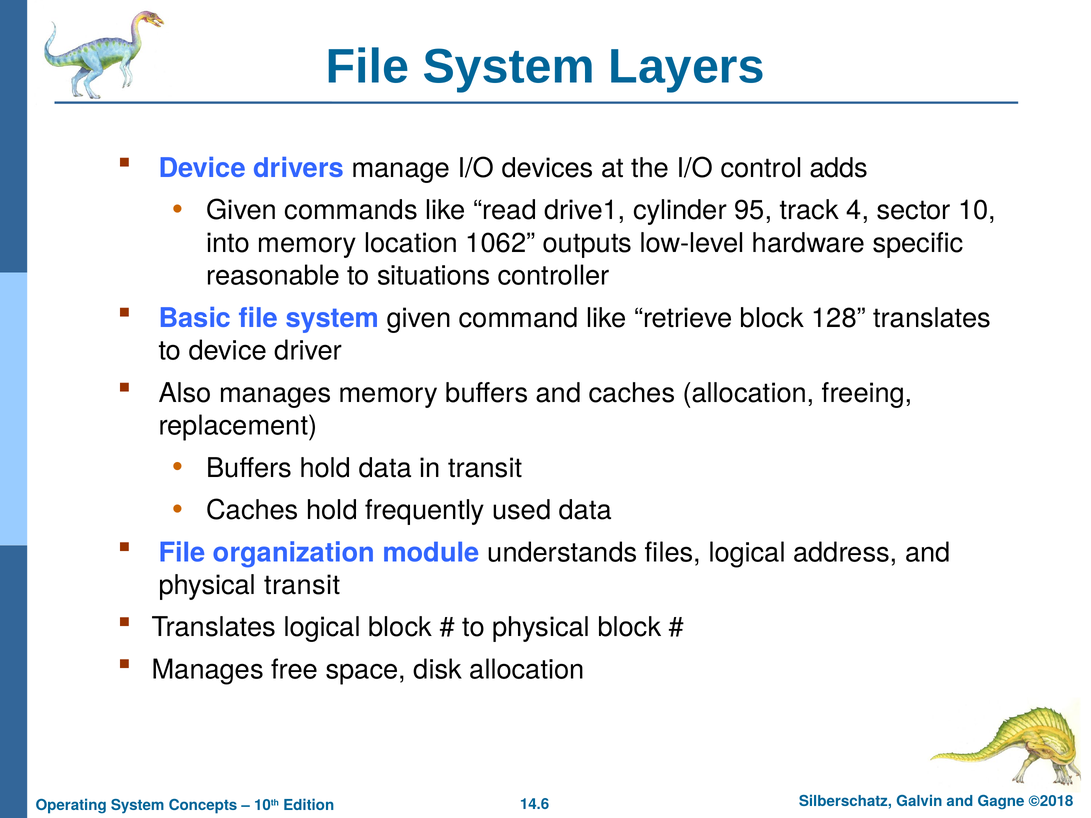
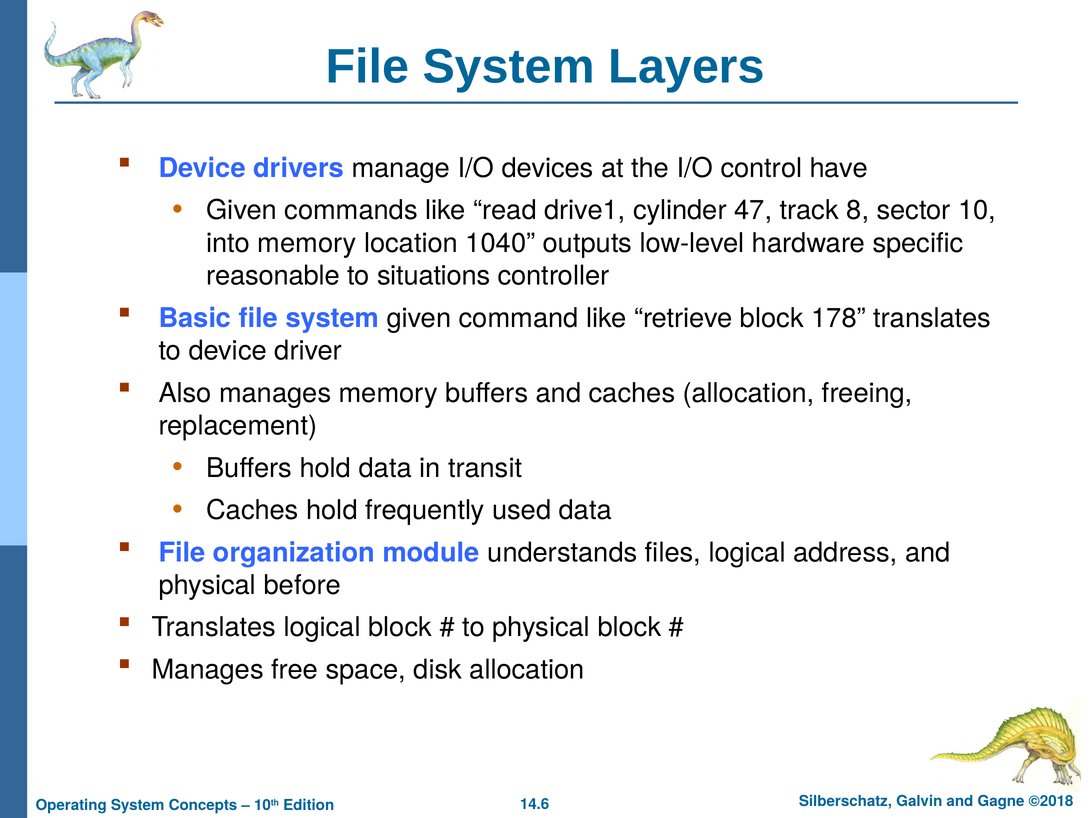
adds: adds -> have (839, 168)
95: 95 -> 47 (753, 210)
4: 4 -> 8 (858, 210)
1062: 1062 -> 1040 (500, 243)
128: 128 -> 178 (839, 318)
physical transit: transit -> before (302, 585)
